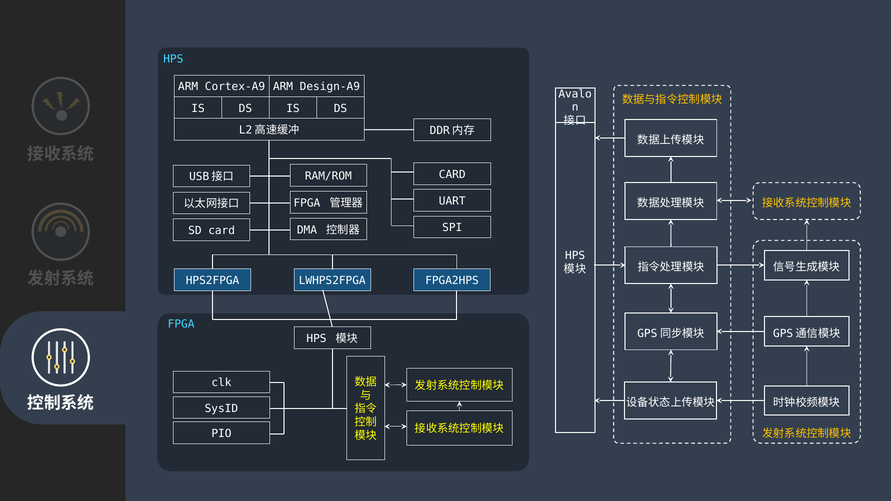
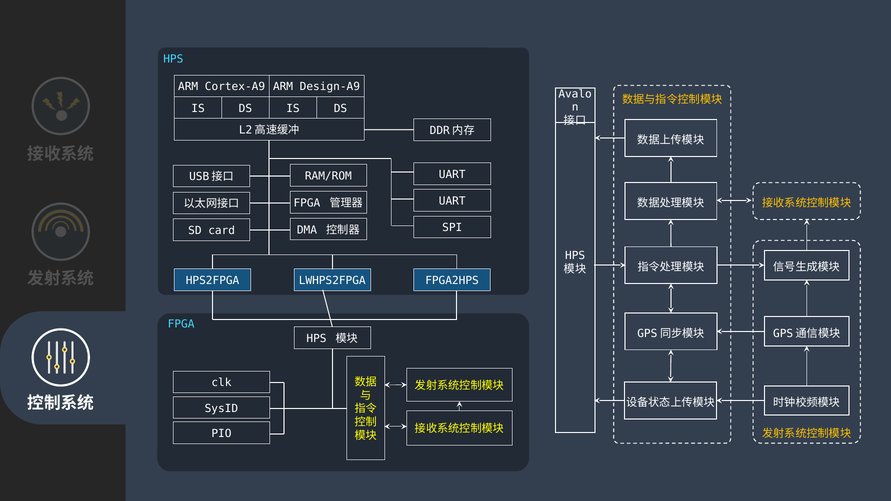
CARD: CARD -> UART (452, 174)
